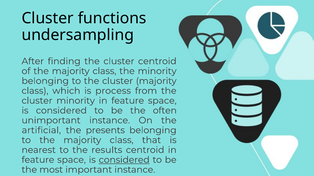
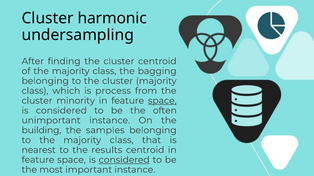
functions: functions -> harmonic (112, 18)
the minority: minority -> bagging (157, 71)
space underline: none -> present (162, 101)
artificial: artificial -> building (41, 131)
presents: presents -> samples (105, 131)
